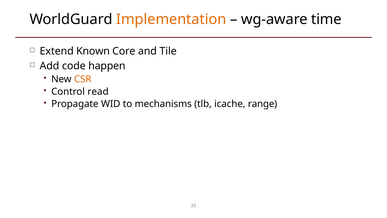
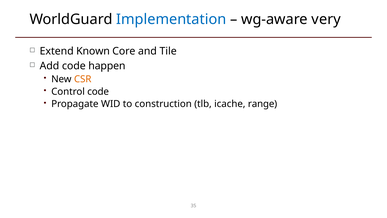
Implementation colour: orange -> blue (171, 19)
time: time -> very (326, 19)
Control read: read -> code (98, 91)
mechanisms: mechanisms -> construction (163, 104)
